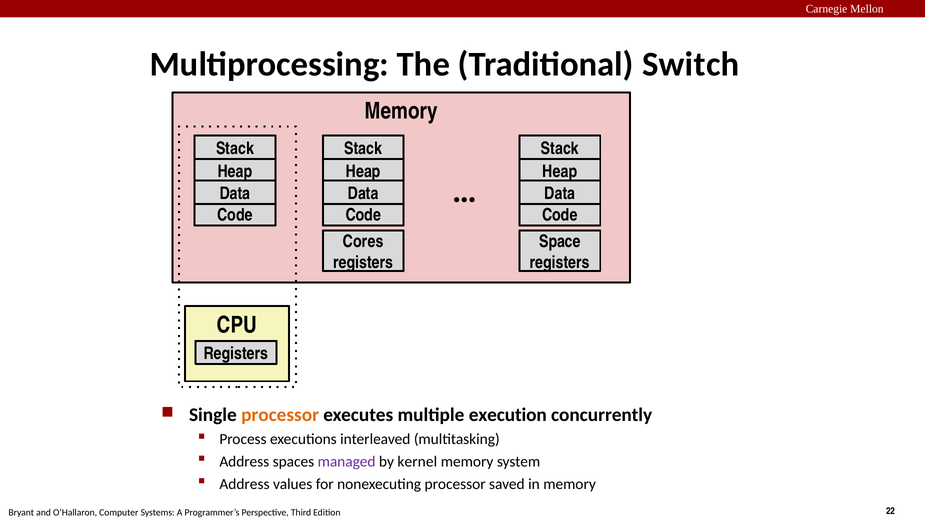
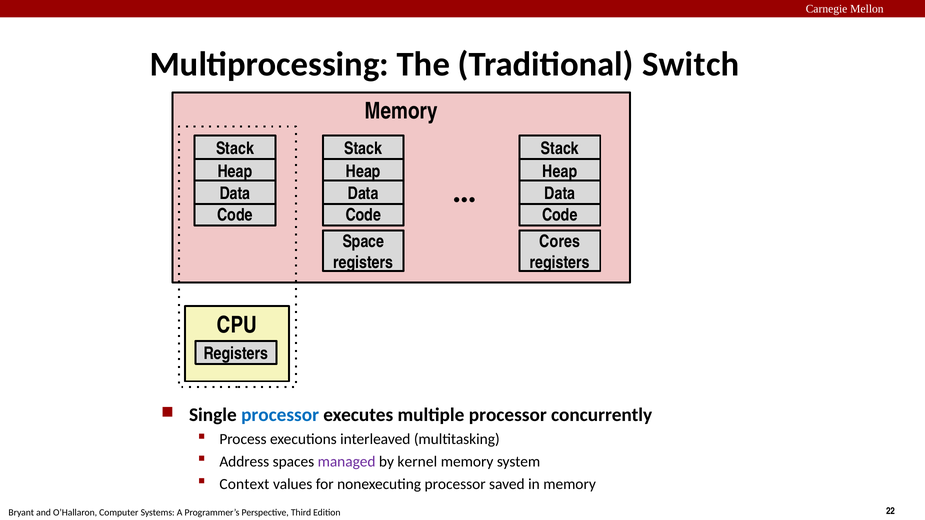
Cores: Cores -> Space (363, 242)
Space: Space -> Cores (560, 242)
processor colour: orange -> blue (280, 415)
multiple execution: execution -> processor (508, 415)
Address: Address -> Context (244, 484)
